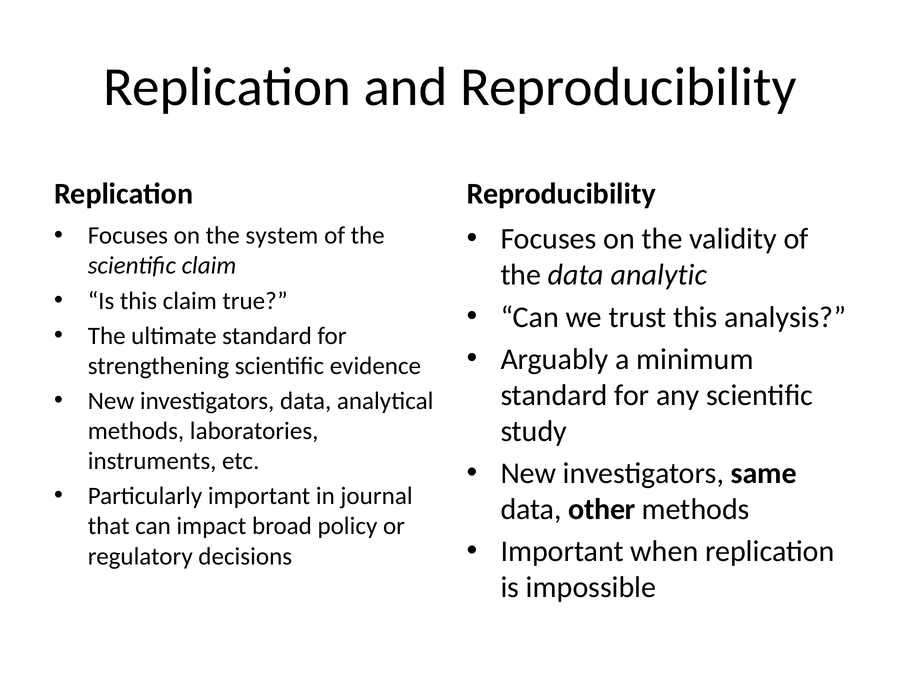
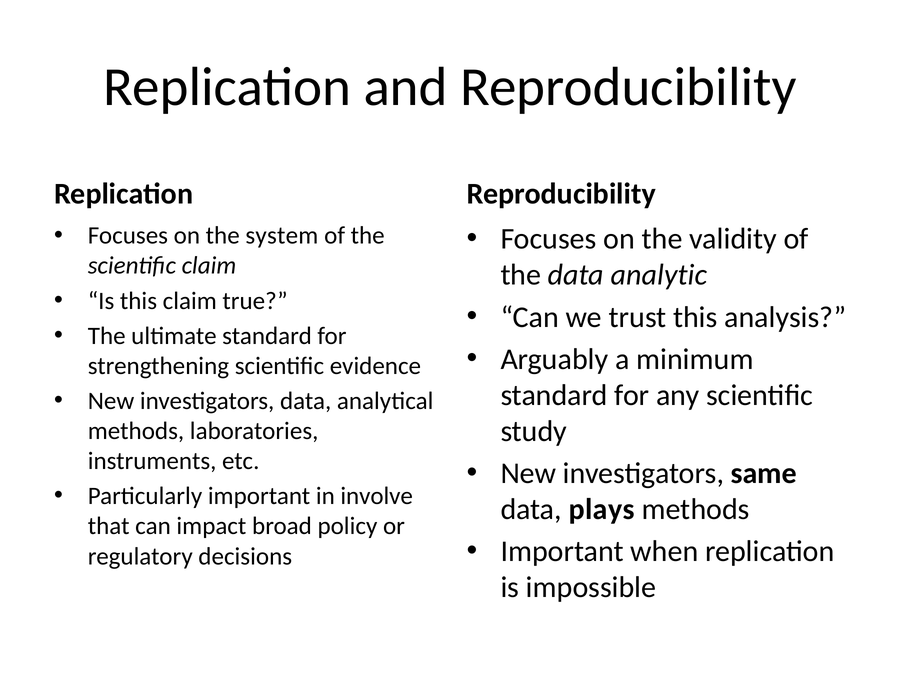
journal: journal -> involve (377, 496)
other: other -> plays (602, 509)
